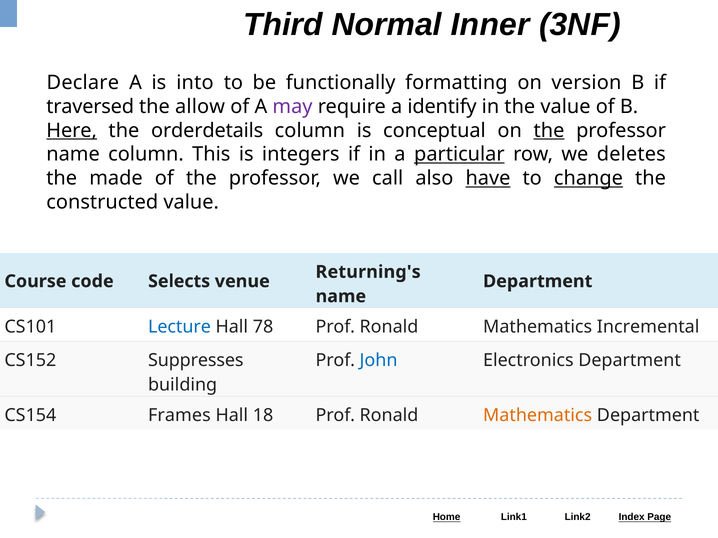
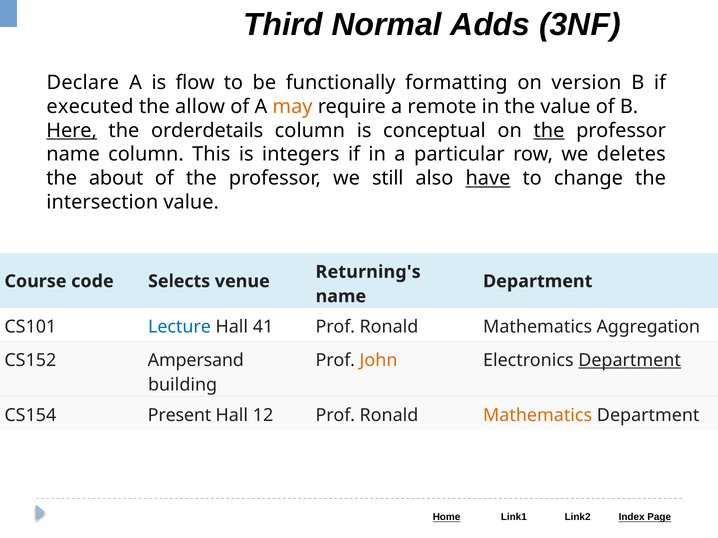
Inner: Inner -> Adds (490, 25)
into: into -> flow (195, 83)
traversed: traversed -> executed (90, 107)
may colour: purple -> orange (292, 107)
identify: identify -> remote (442, 107)
particular underline: present -> none (459, 155)
made: made -> about (116, 178)
call: call -> still (388, 178)
change underline: present -> none (588, 178)
constructed: constructed -> intersection (102, 202)
78: 78 -> 41 (263, 327)
Incremental: Incremental -> Aggregation (648, 327)
Suppresses: Suppresses -> Ampersand (196, 361)
John colour: blue -> orange (379, 361)
Department underline: none -> present (630, 361)
Frames: Frames -> Present (180, 416)
18: 18 -> 12 (263, 416)
